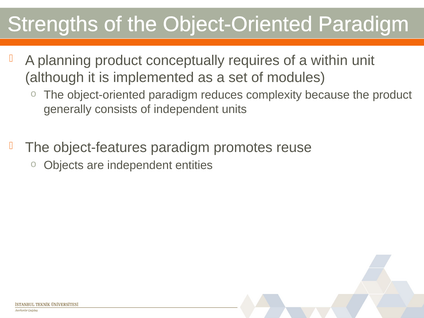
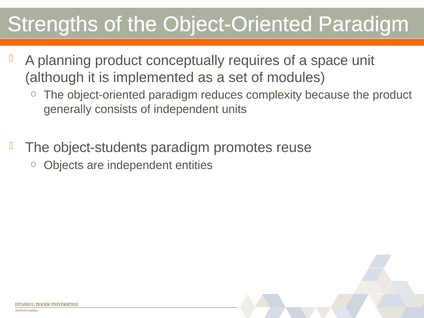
within: within -> space (329, 60)
object-features: object-features -> object-students (100, 148)
